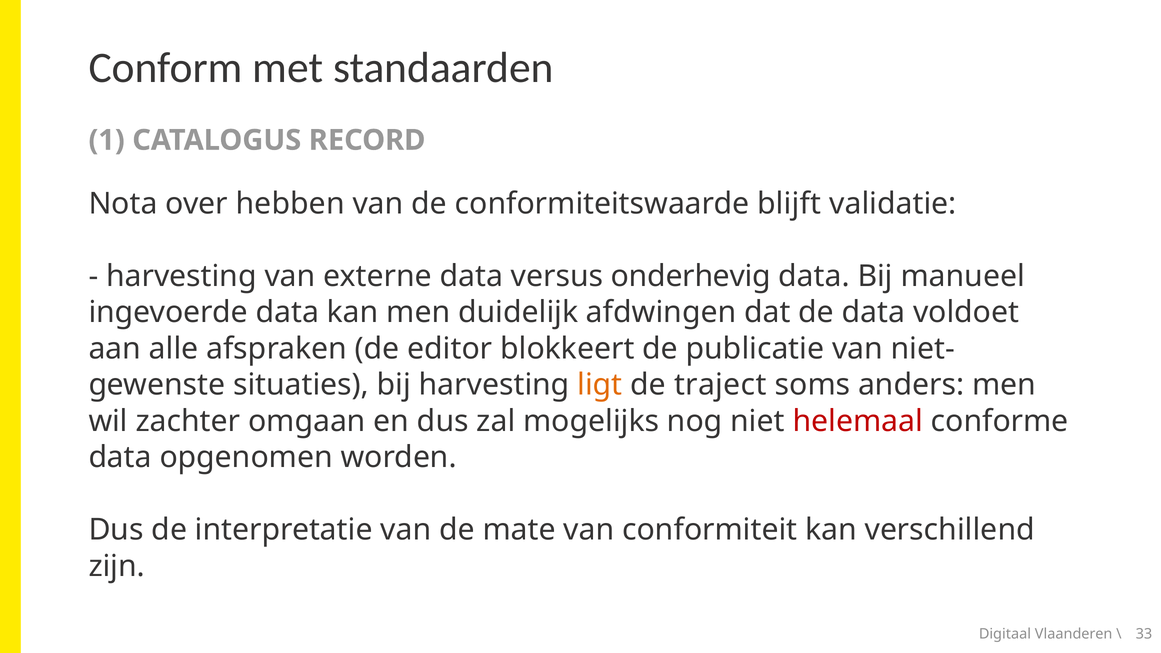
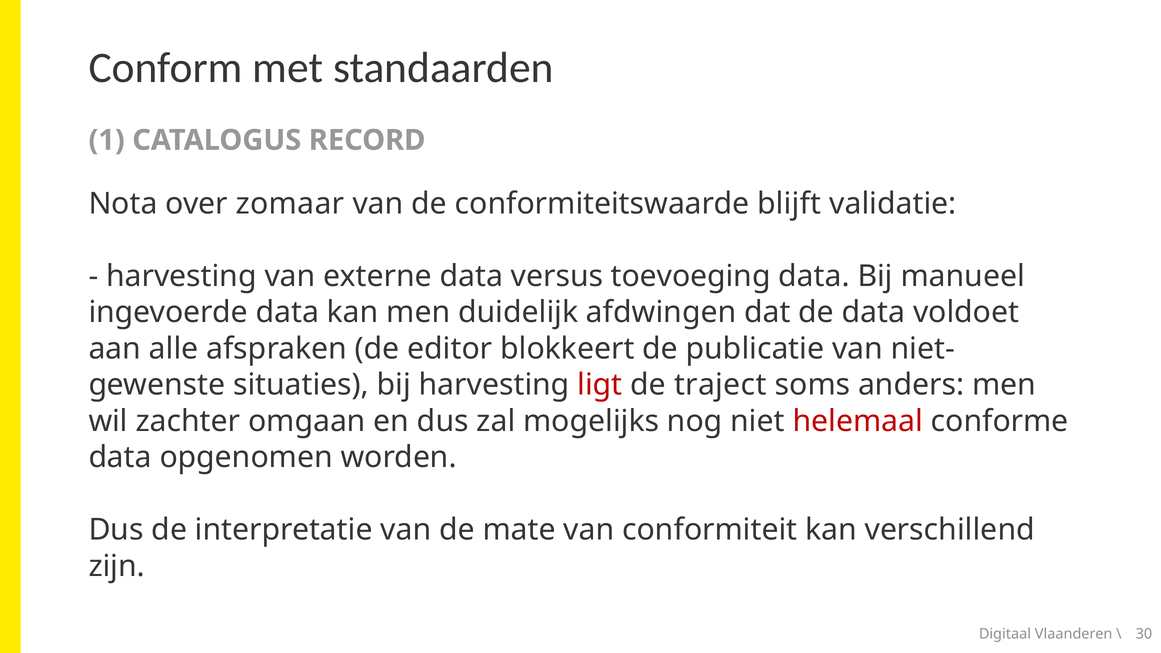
hebben: hebben -> zomaar (290, 204)
onderhevig: onderhevig -> toevoeging (691, 276)
ligt colour: orange -> red (600, 385)
33: 33 -> 30 (1144, 634)
